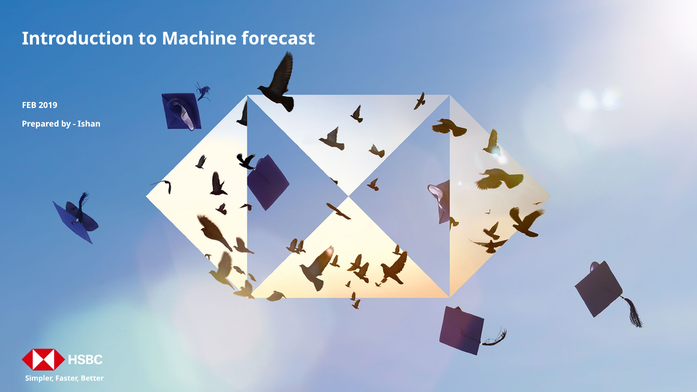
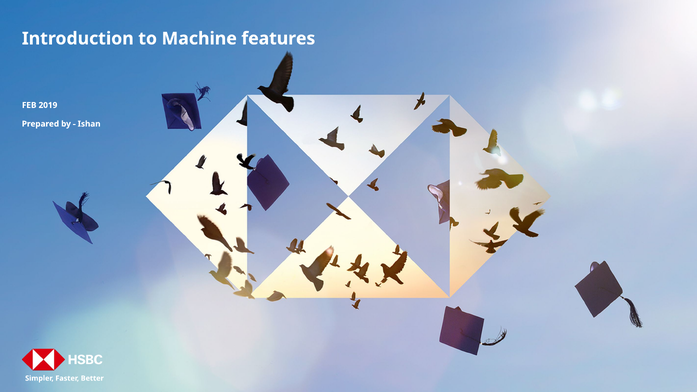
forecast: forecast -> features (278, 39)
